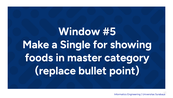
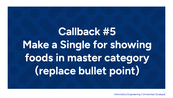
Window: Window -> Callback (79, 31)
